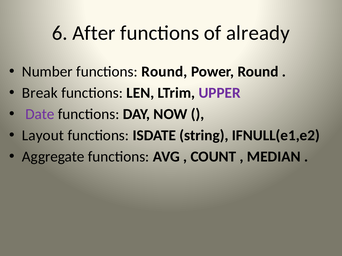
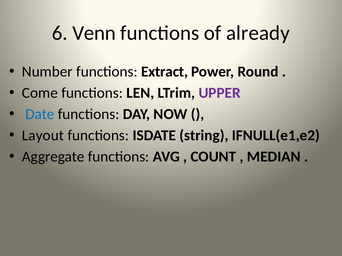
After: After -> Venn (94, 33)
functions Round: Round -> Extract (165, 72)
Break: Break -> Come (40, 93)
Date colour: purple -> blue (40, 114)
